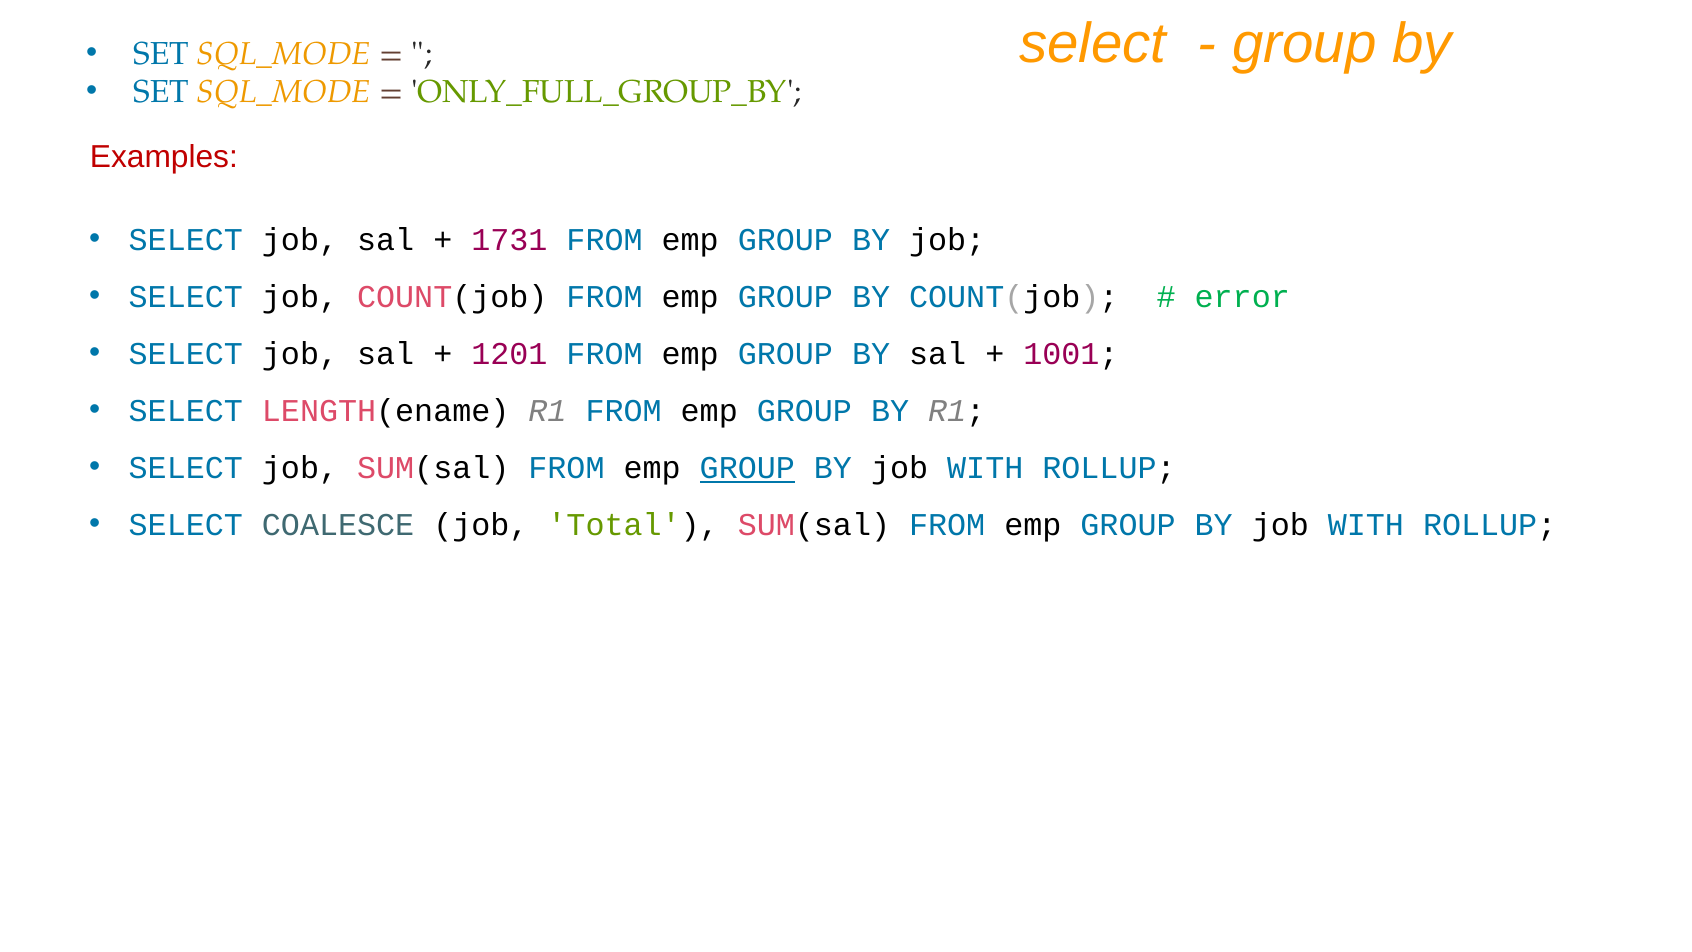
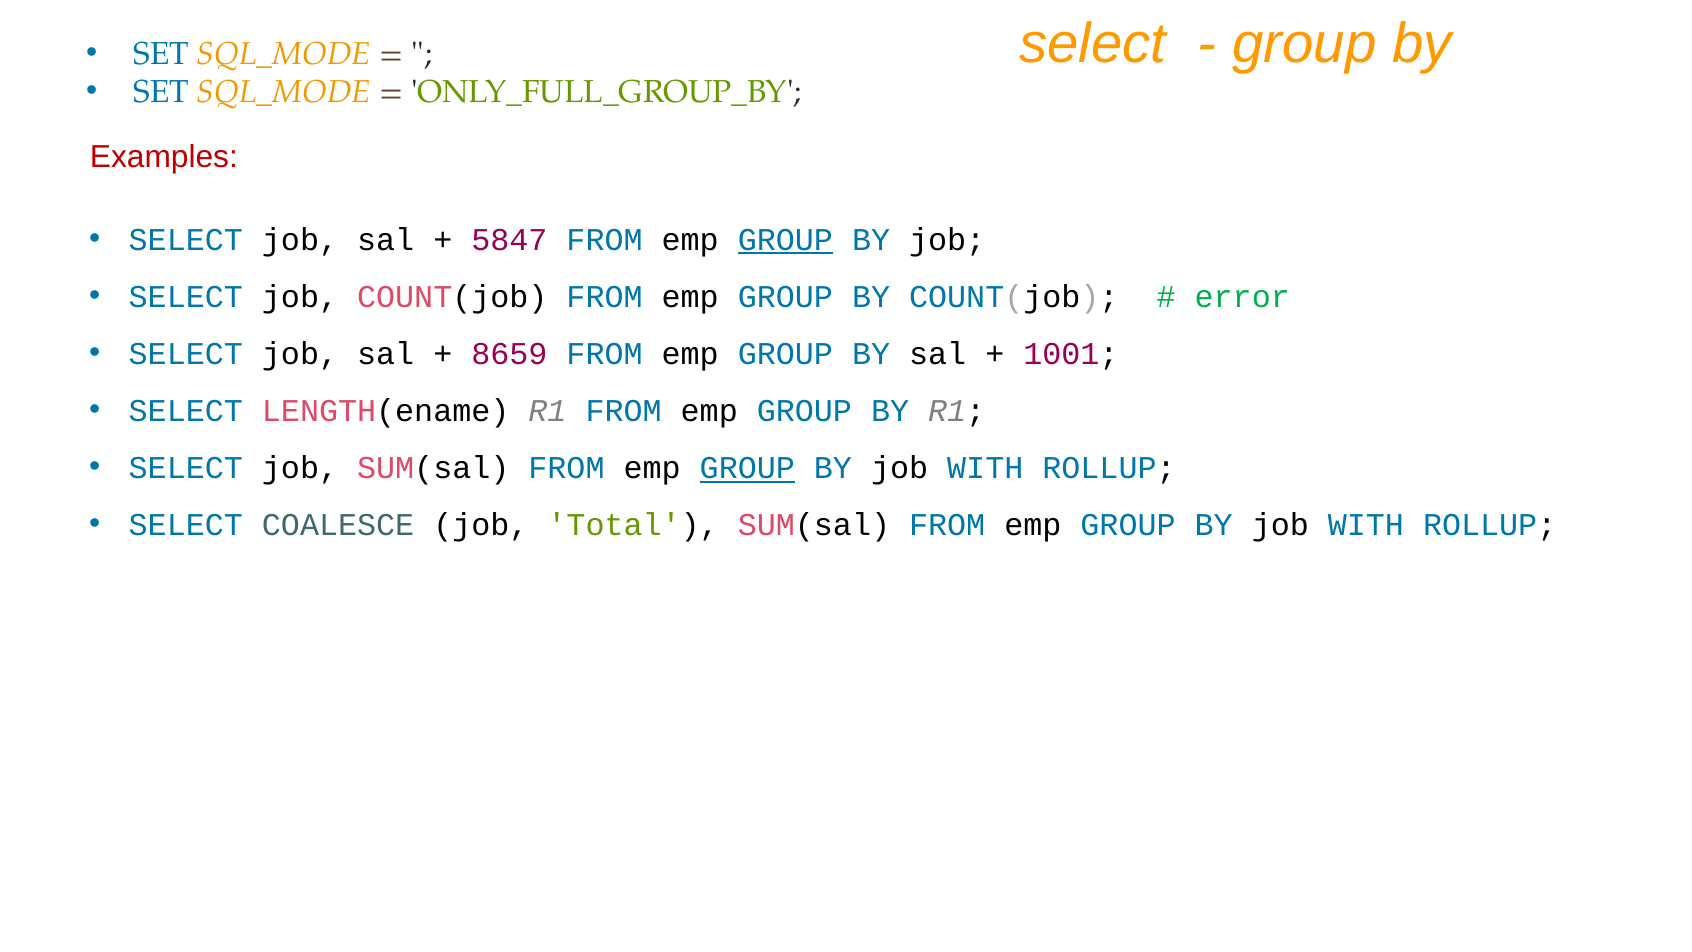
1731: 1731 -> 5847 (509, 239)
GROUP underline: none -> present (785, 239)
1201: 1201 -> 8659 (509, 354)
